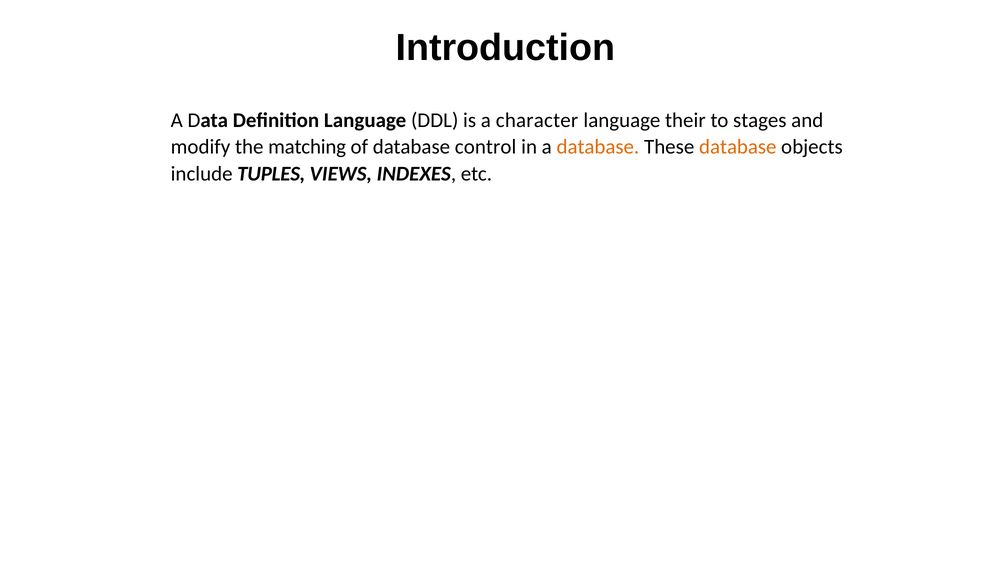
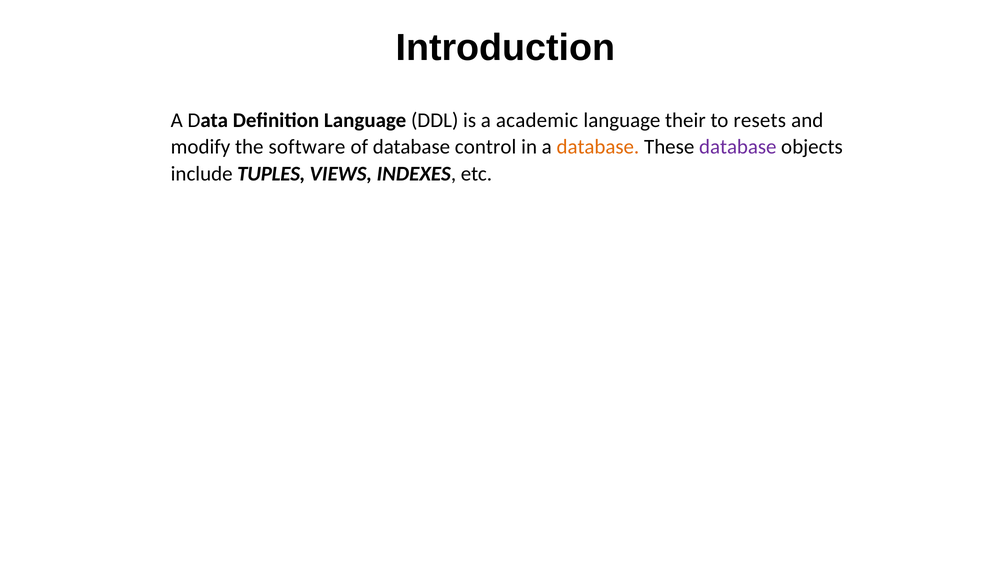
character: character -> academic (537, 120)
stages: stages -> resets (760, 120)
matching: matching -> software (307, 147)
database colour: orange -> purple (738, 147)
